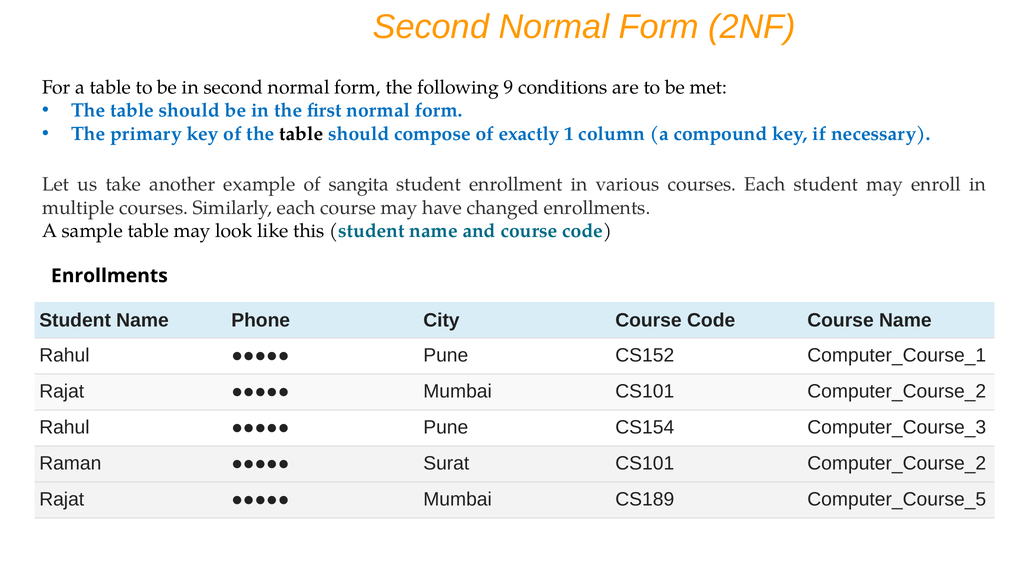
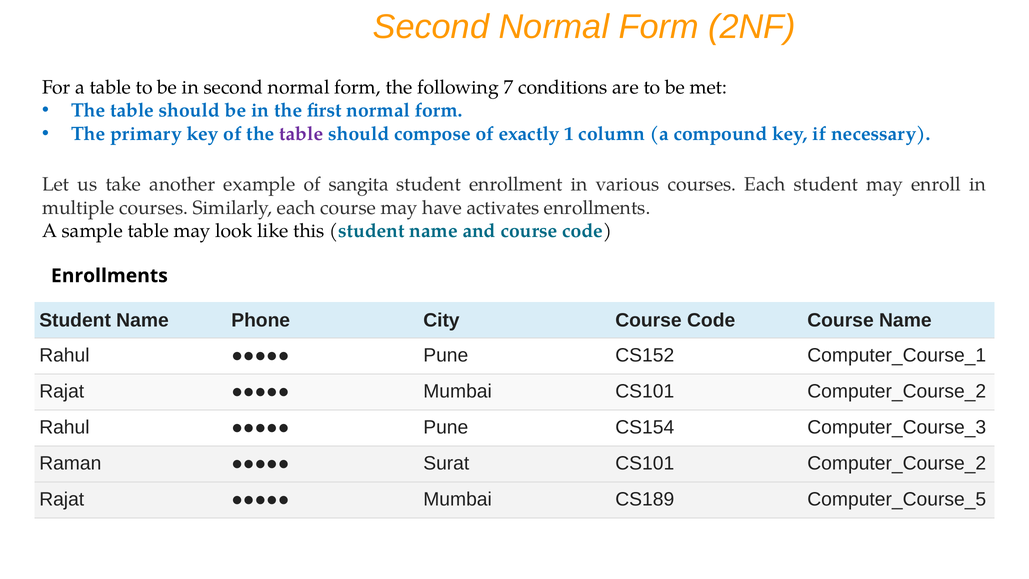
9: 9 -> 7 (509, 87)
table colour: black -> purple (301, 134)
changed: changed -> activates (503, 208)
